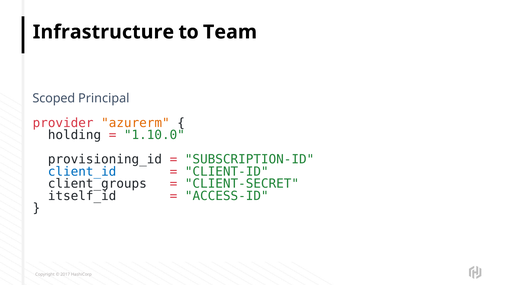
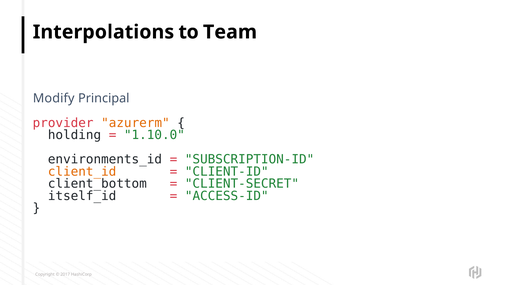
Infrastructure: Infrastructure -> Interpolations (103, 32)
Scoped: Scoped -> Modify (54, 98)
provisioning_id: provisioning_id -> environments_id (105, 159)
client_id colour: blue -> orange (82, 171)
client_groups: client_groups -> client_bottom (97, 184)
